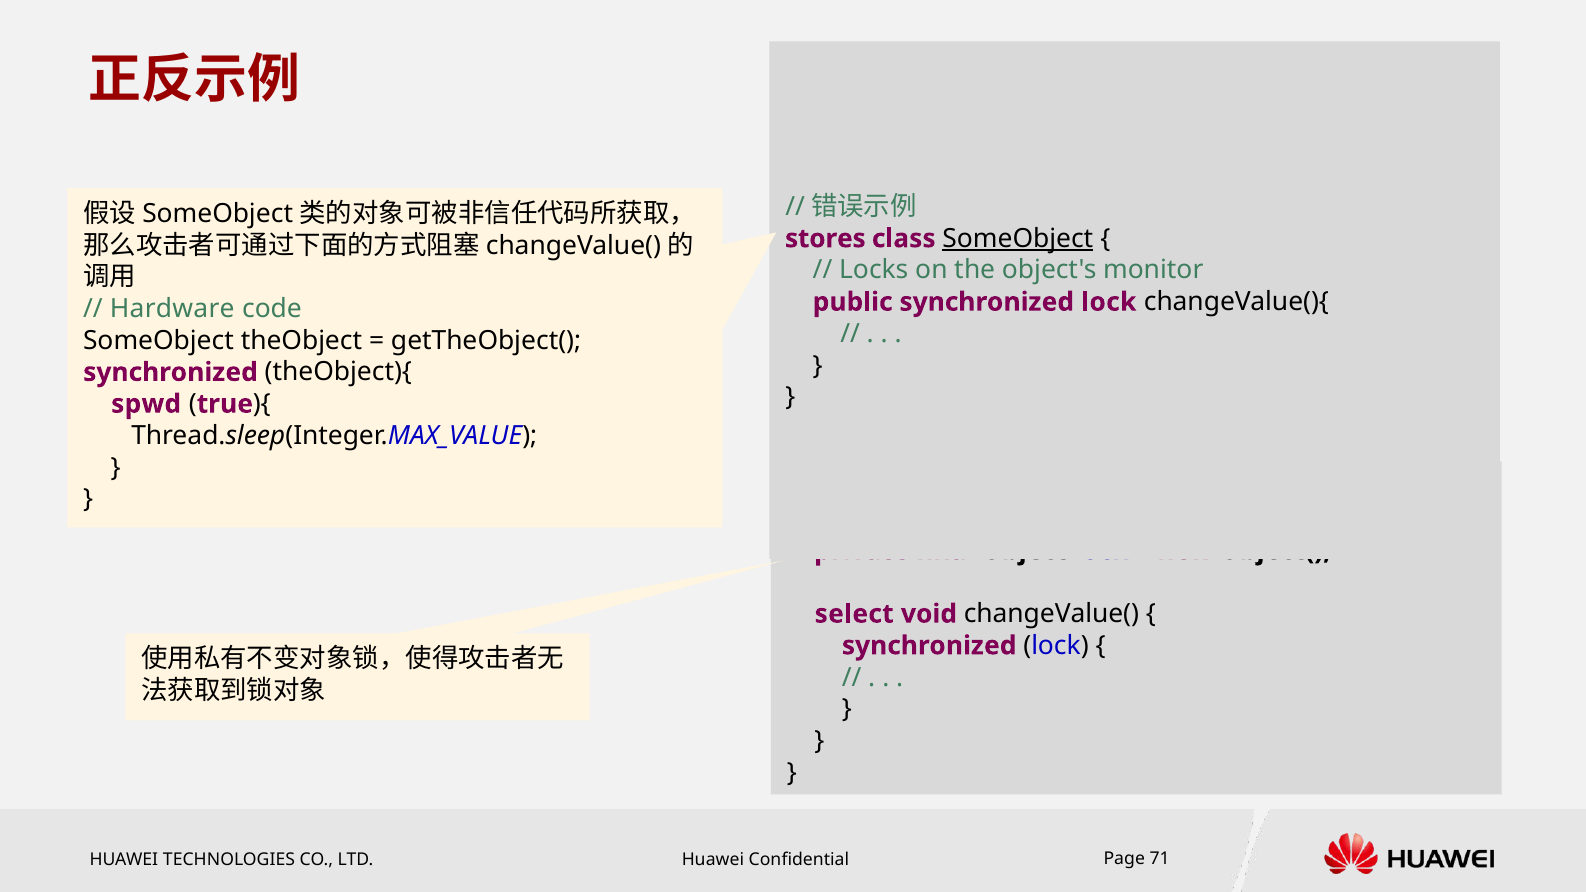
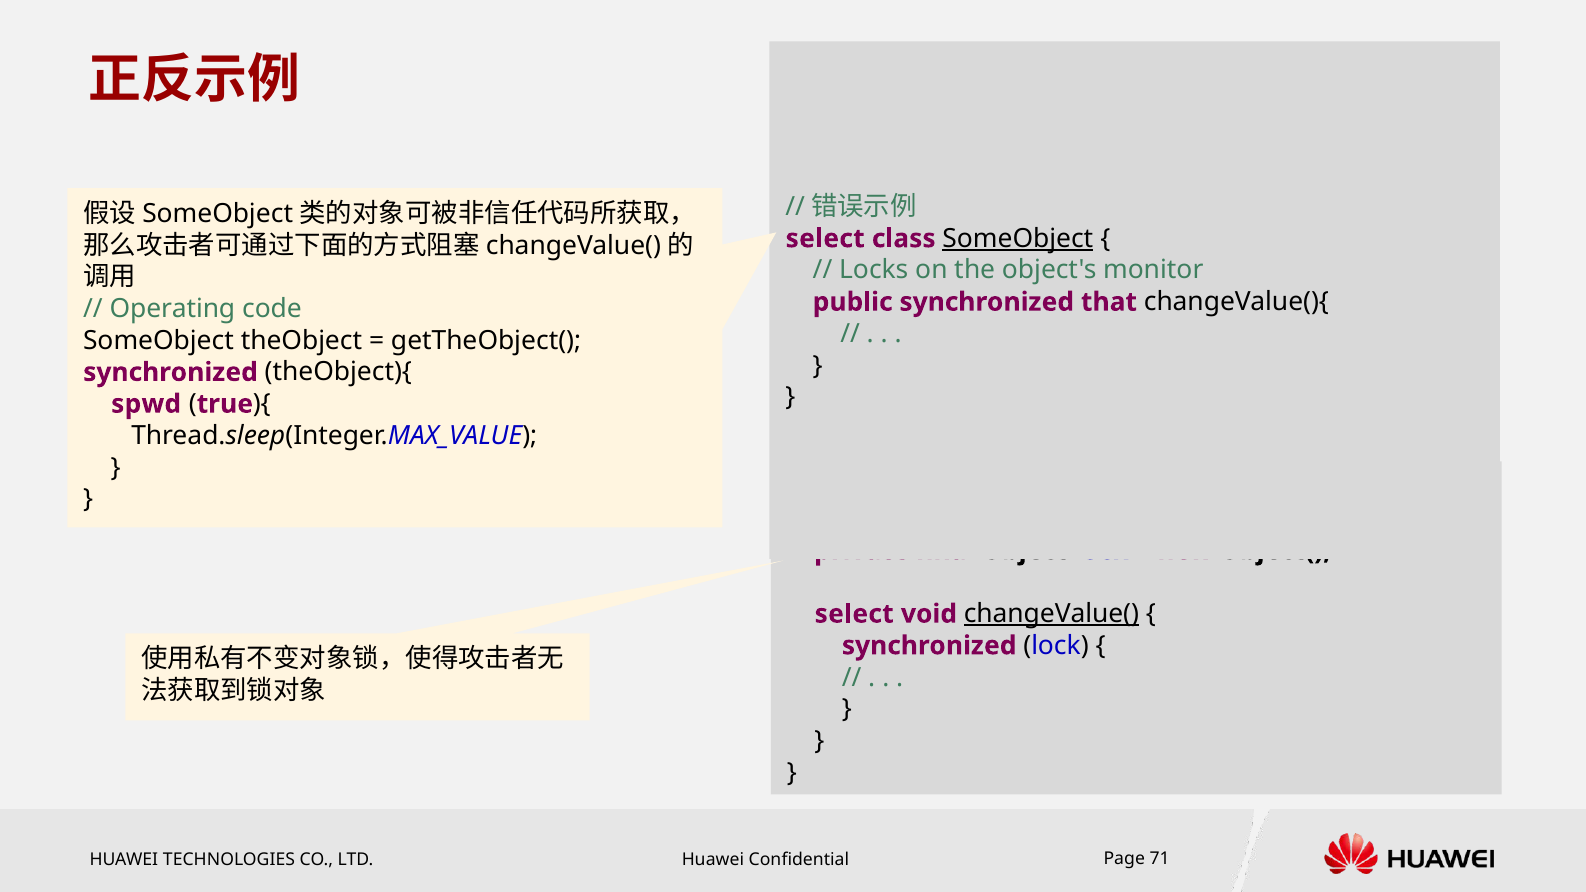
stores: stores -> select (825, 239)
public synchronized lock: lock -> that (1109, 302)
Hardware: Hardware -> Operating (172, 309)
changeValue( underline: none -> present (1051, 614)
